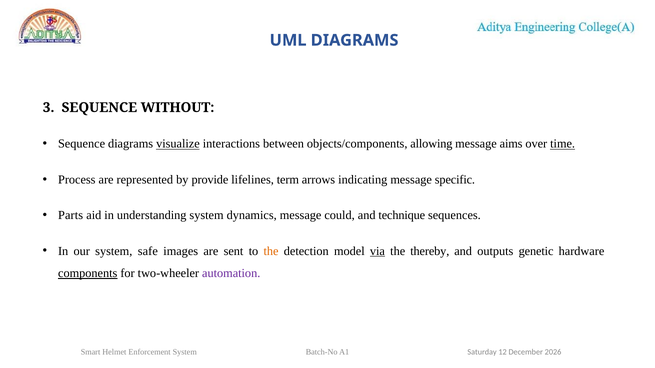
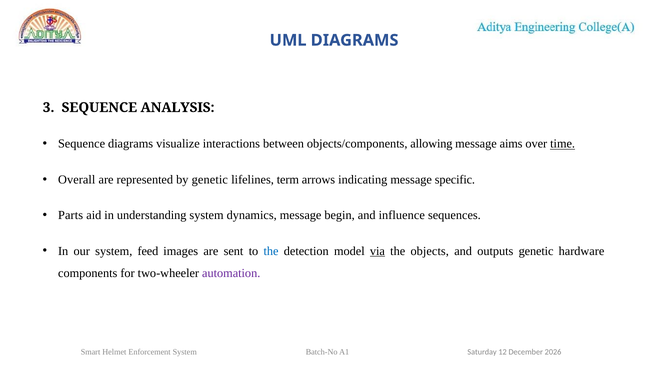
WITHOUT: WITHOUT -> ANALYSIS (178, 108)
visualize underline: present -> none (178, 144)
Process: Process -> Overall (77, 180)
by provide: provide -> genetic (210, 180)
could: could -> begin (340, 216)
technique: technique -> influence (402, 216)
safe: safe -> feed (148, 251)
the colour: orange -> blue (271, 251)
thereby: thereby -> objects (430, 251)
components underline: present -> none (88, 274)
